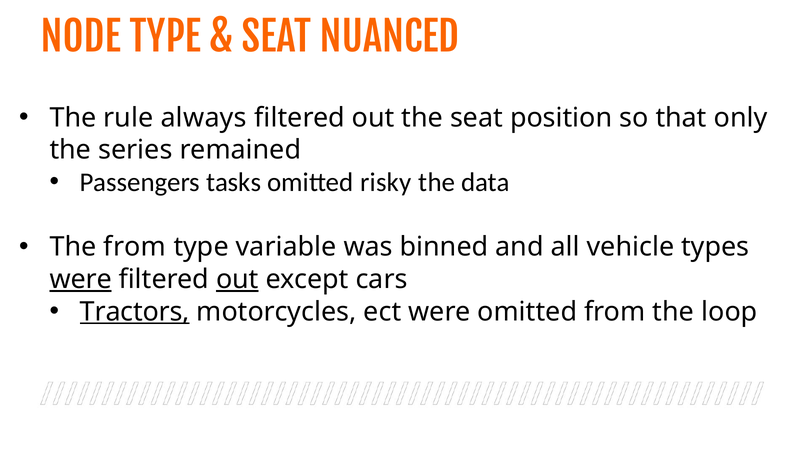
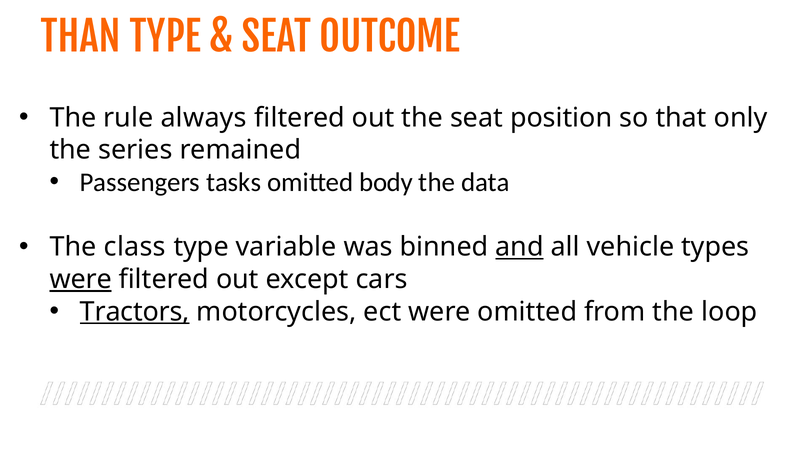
NODE: NODE -> THAN (81, 38)
NUANCED: NUANCED -> OUTCOME (390, 38)
risky: risky -> body (386, 182)
The from: from -> class (135, 247)
and underline: none -> present (519, 247)
out underline: present -> none (237, 279)
